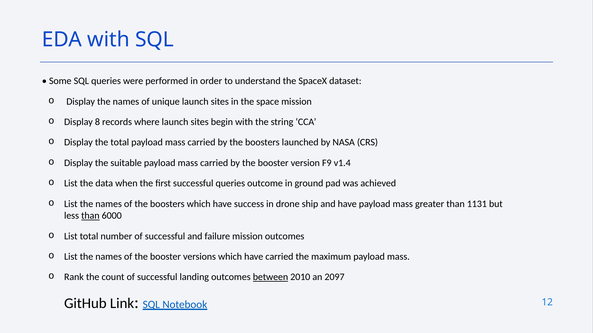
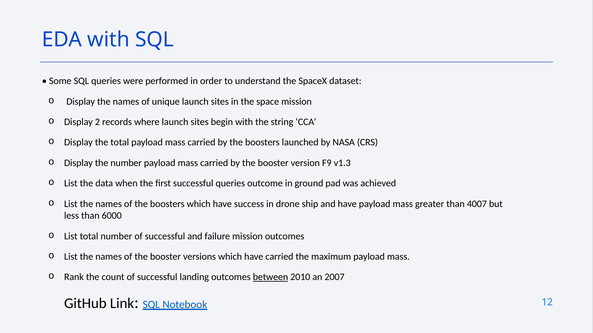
8: 8 -> 2 (97, 122)
the suitable: suitable -> number (126, 163)
v1.4: v1.4 -> v1.3 (342, 163)
1131: 1131 -> 4007 (477, 204)
than underline: present -> none (90, 216)
2097: 2097 -> 2007 (335, 278)
